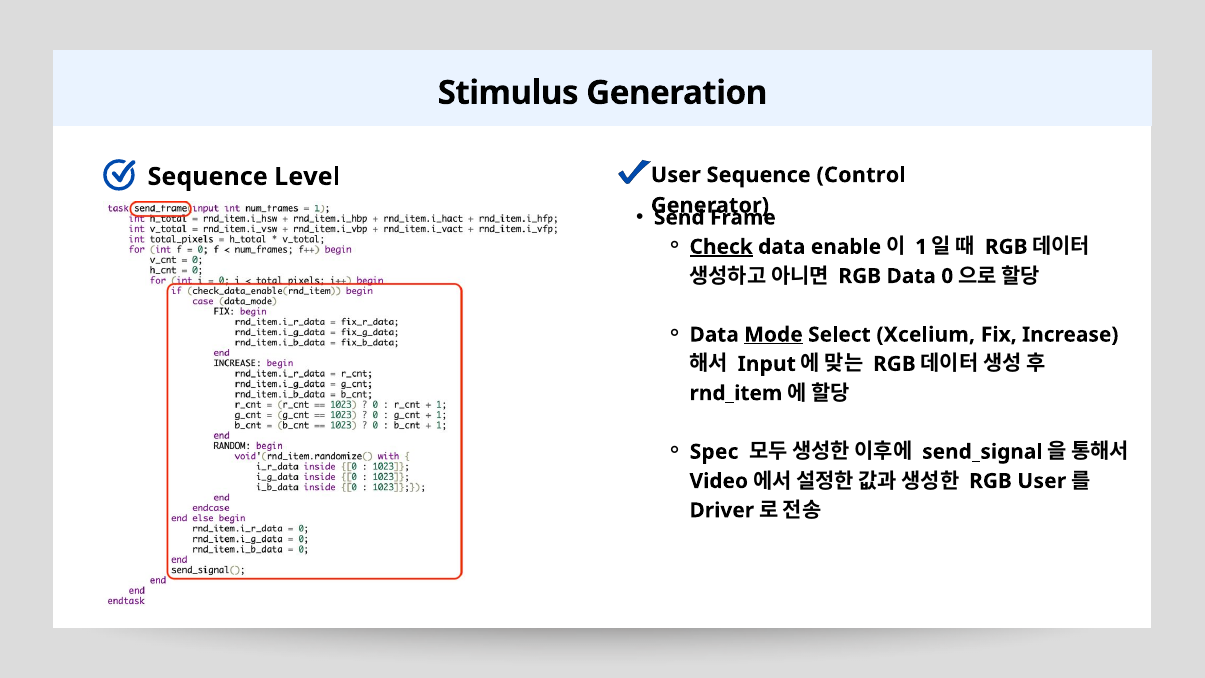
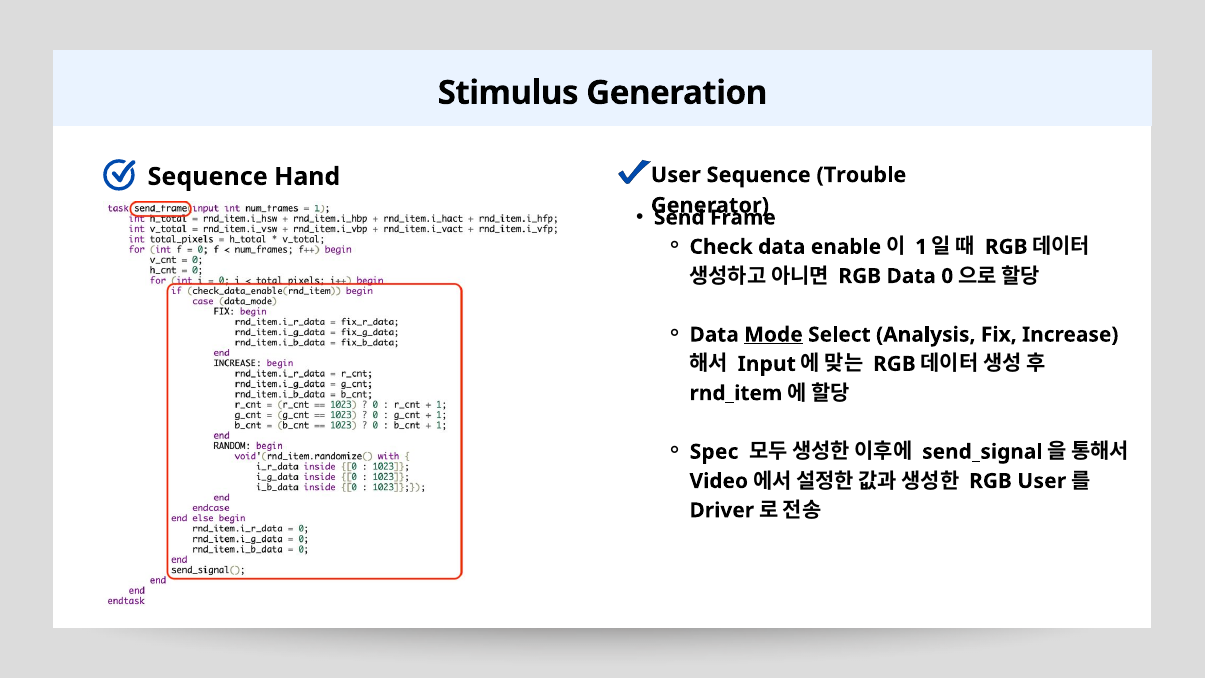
Level: Level -> Hand (307, 177)
Control: Control -> Trouble (861, 175)
Check underline: present -> none (721, 247)
Xcelium: Xcelium -> Analysis (926, 335)
